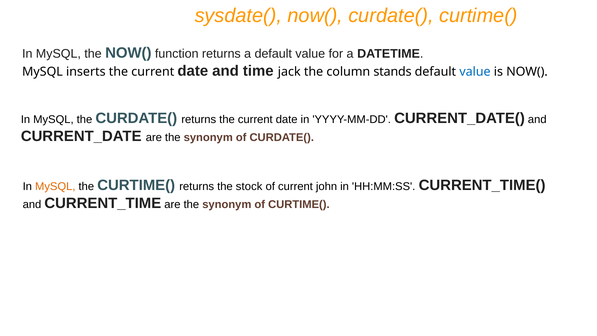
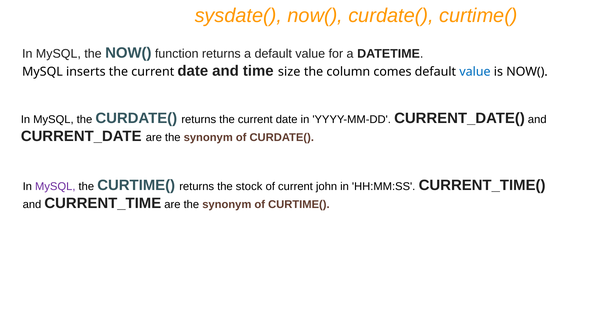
jack: jack -> size (289, 72)
stands: stands -> comes (392, 72)
MySQL colour: orange -> purple (55, 186)
